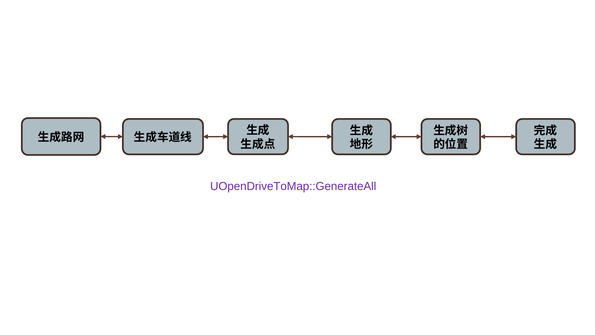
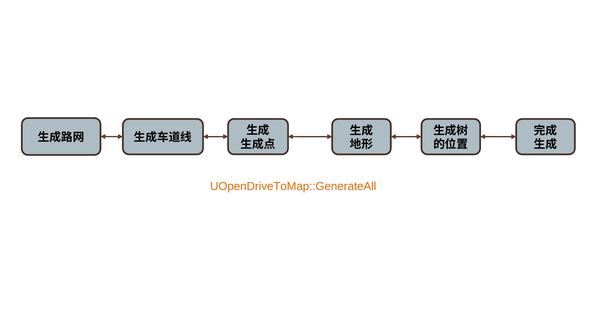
UOpenDriveToMap::GenerateAll colour: purple -> orange (293, 186)
